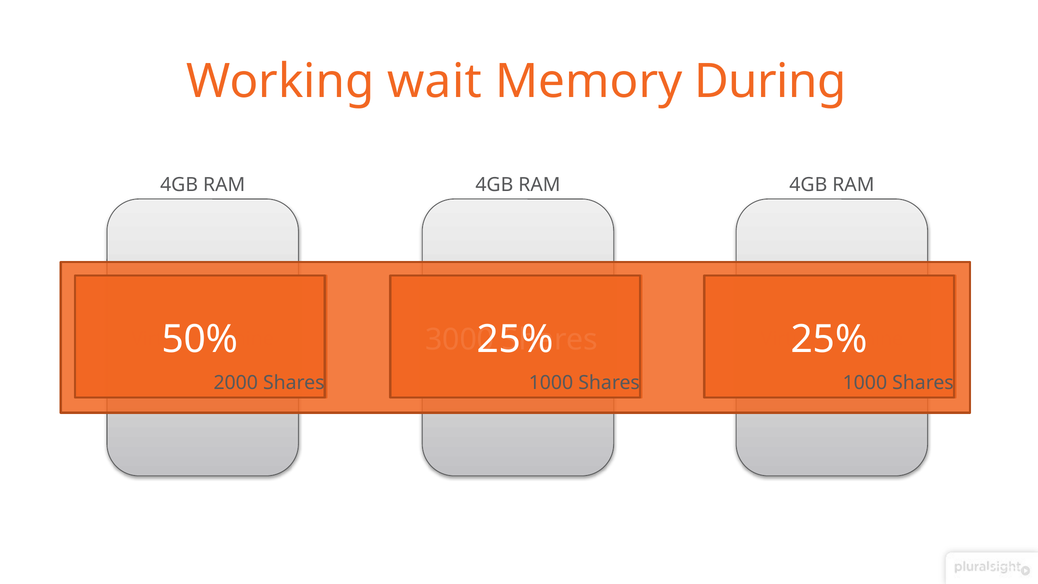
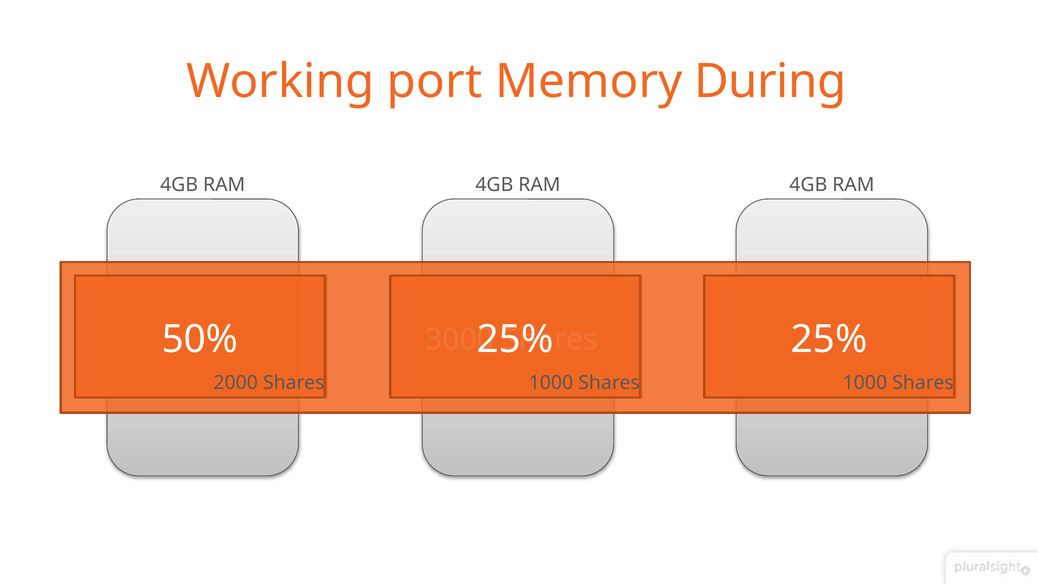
wait: wait -> port (435, 82)
